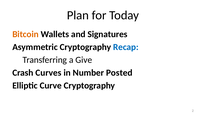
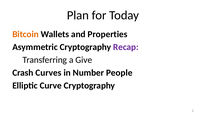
Signatures: Signatures -> Properties (108, 34)
Recap colour: blue -> purple (126, 47)
Posted: Posted -> People (119, 73)
